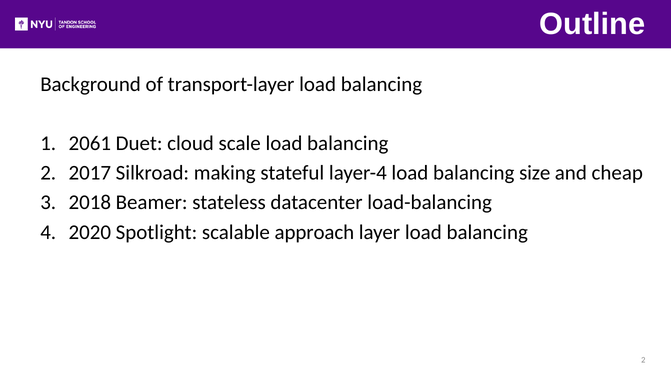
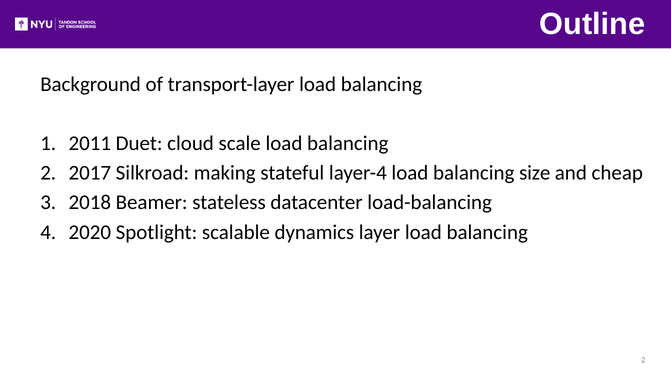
2061: 2061 -> 2011 (90, 144)
approach: approach -> dynamics (314, 232)
